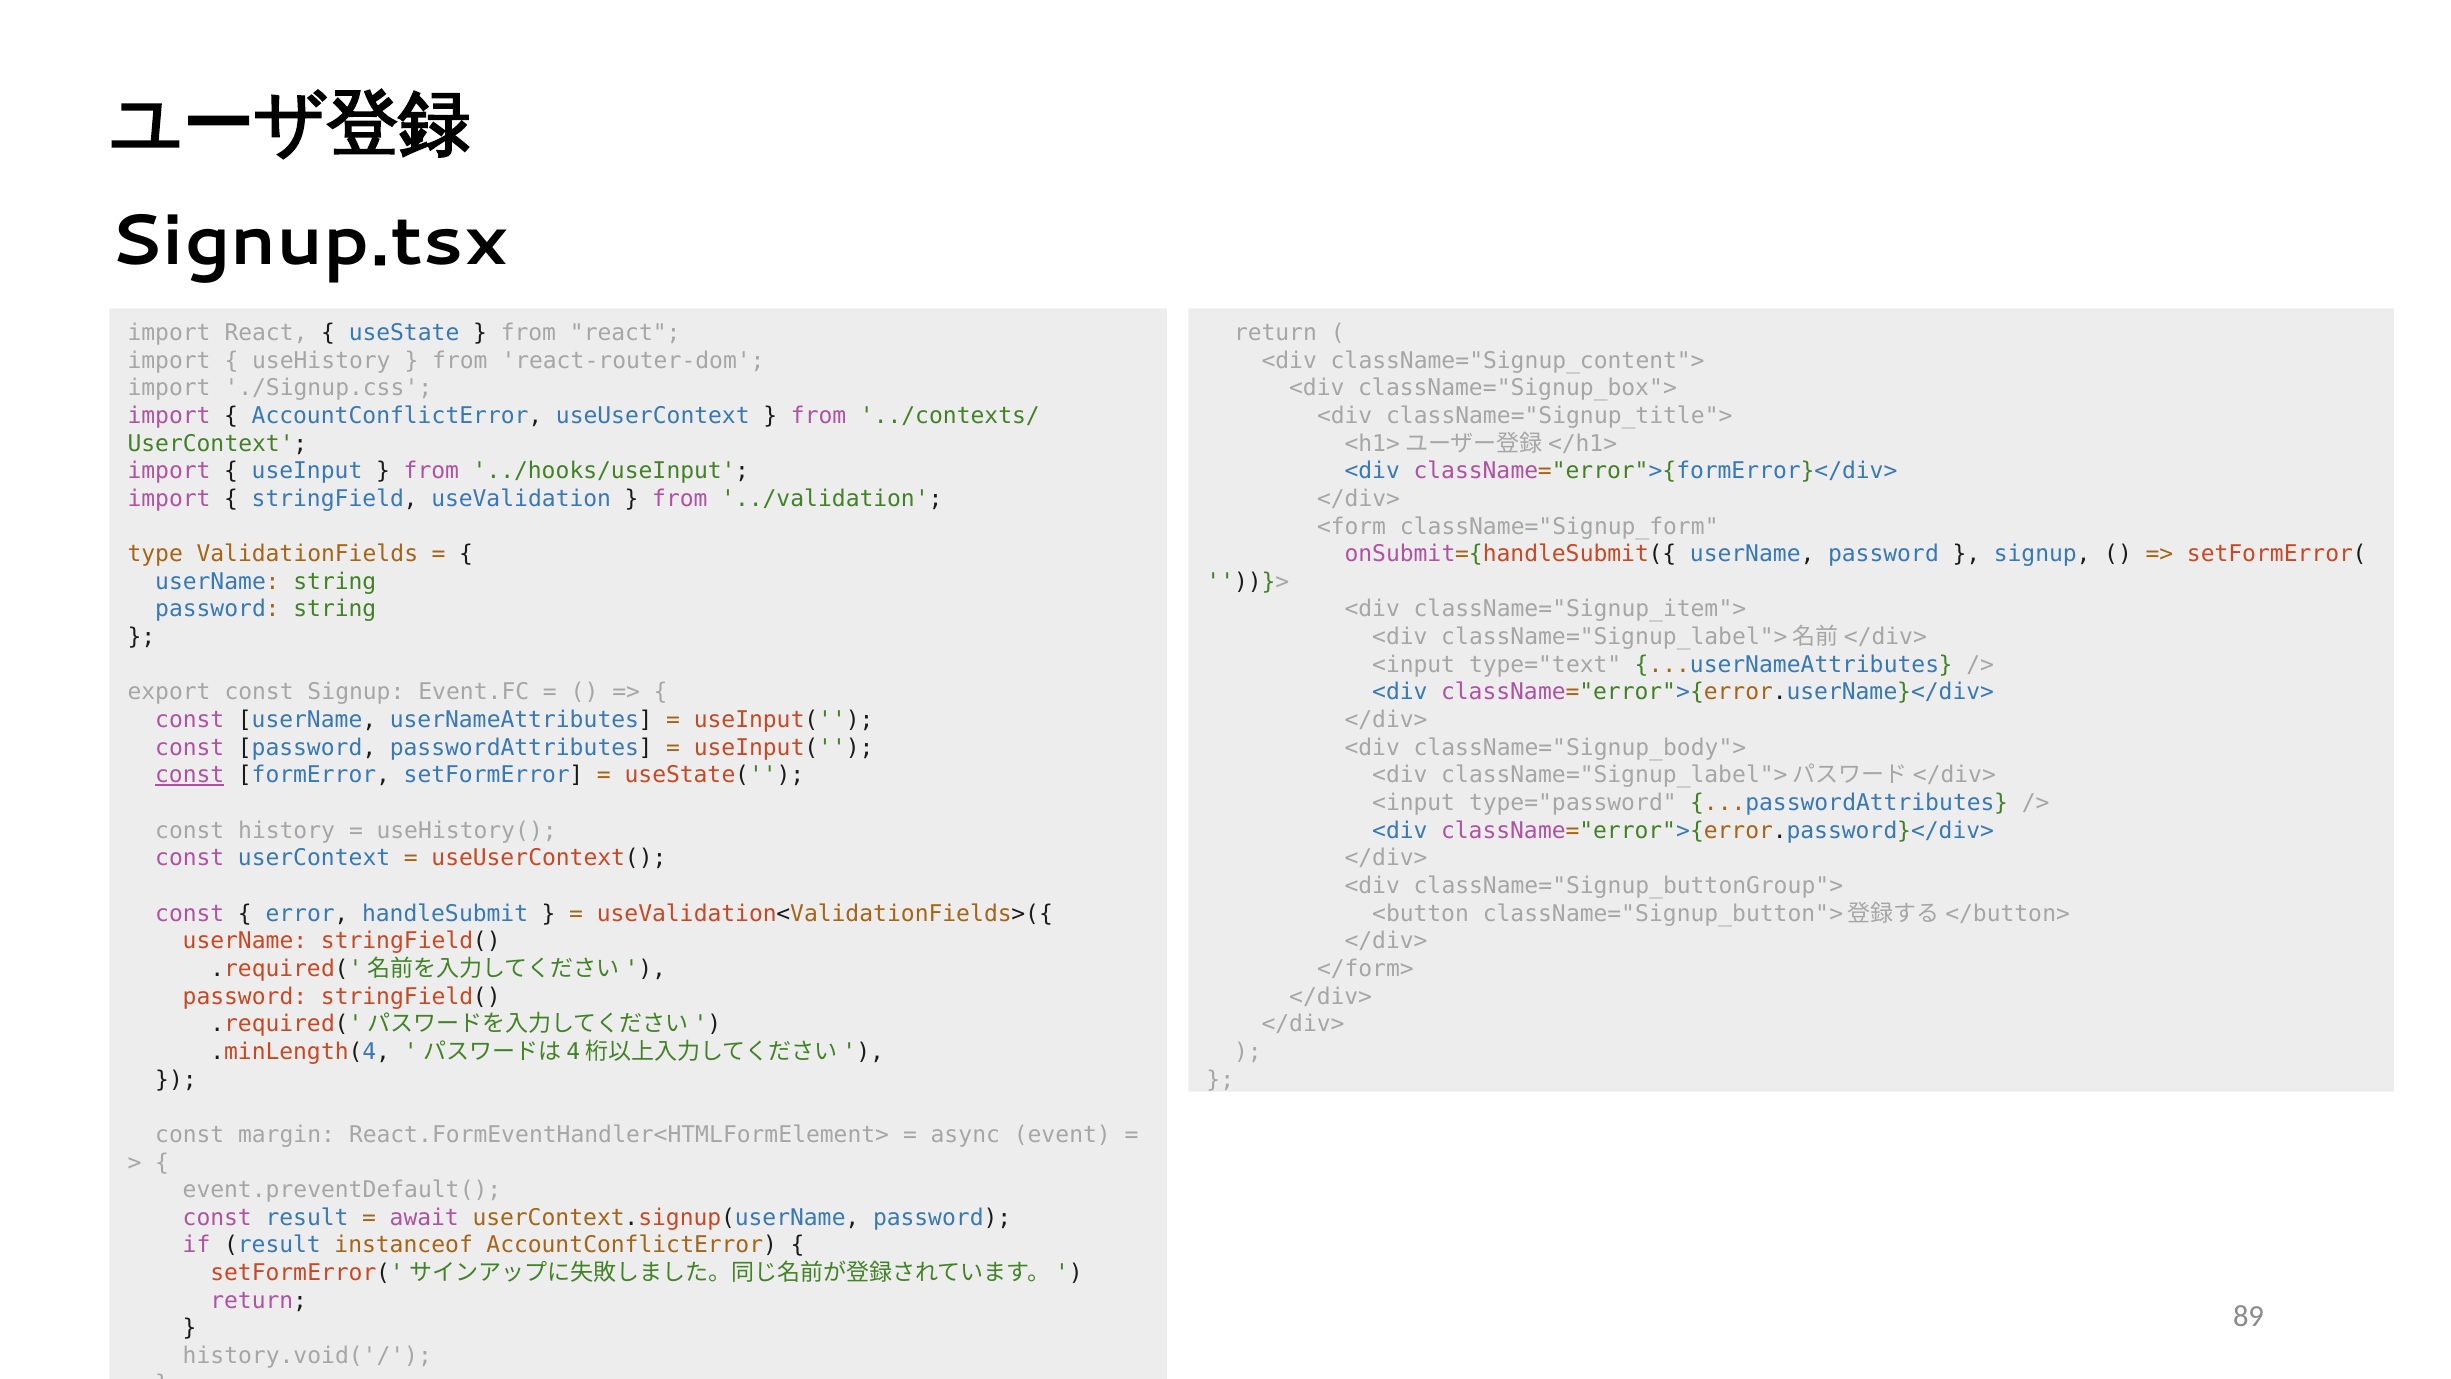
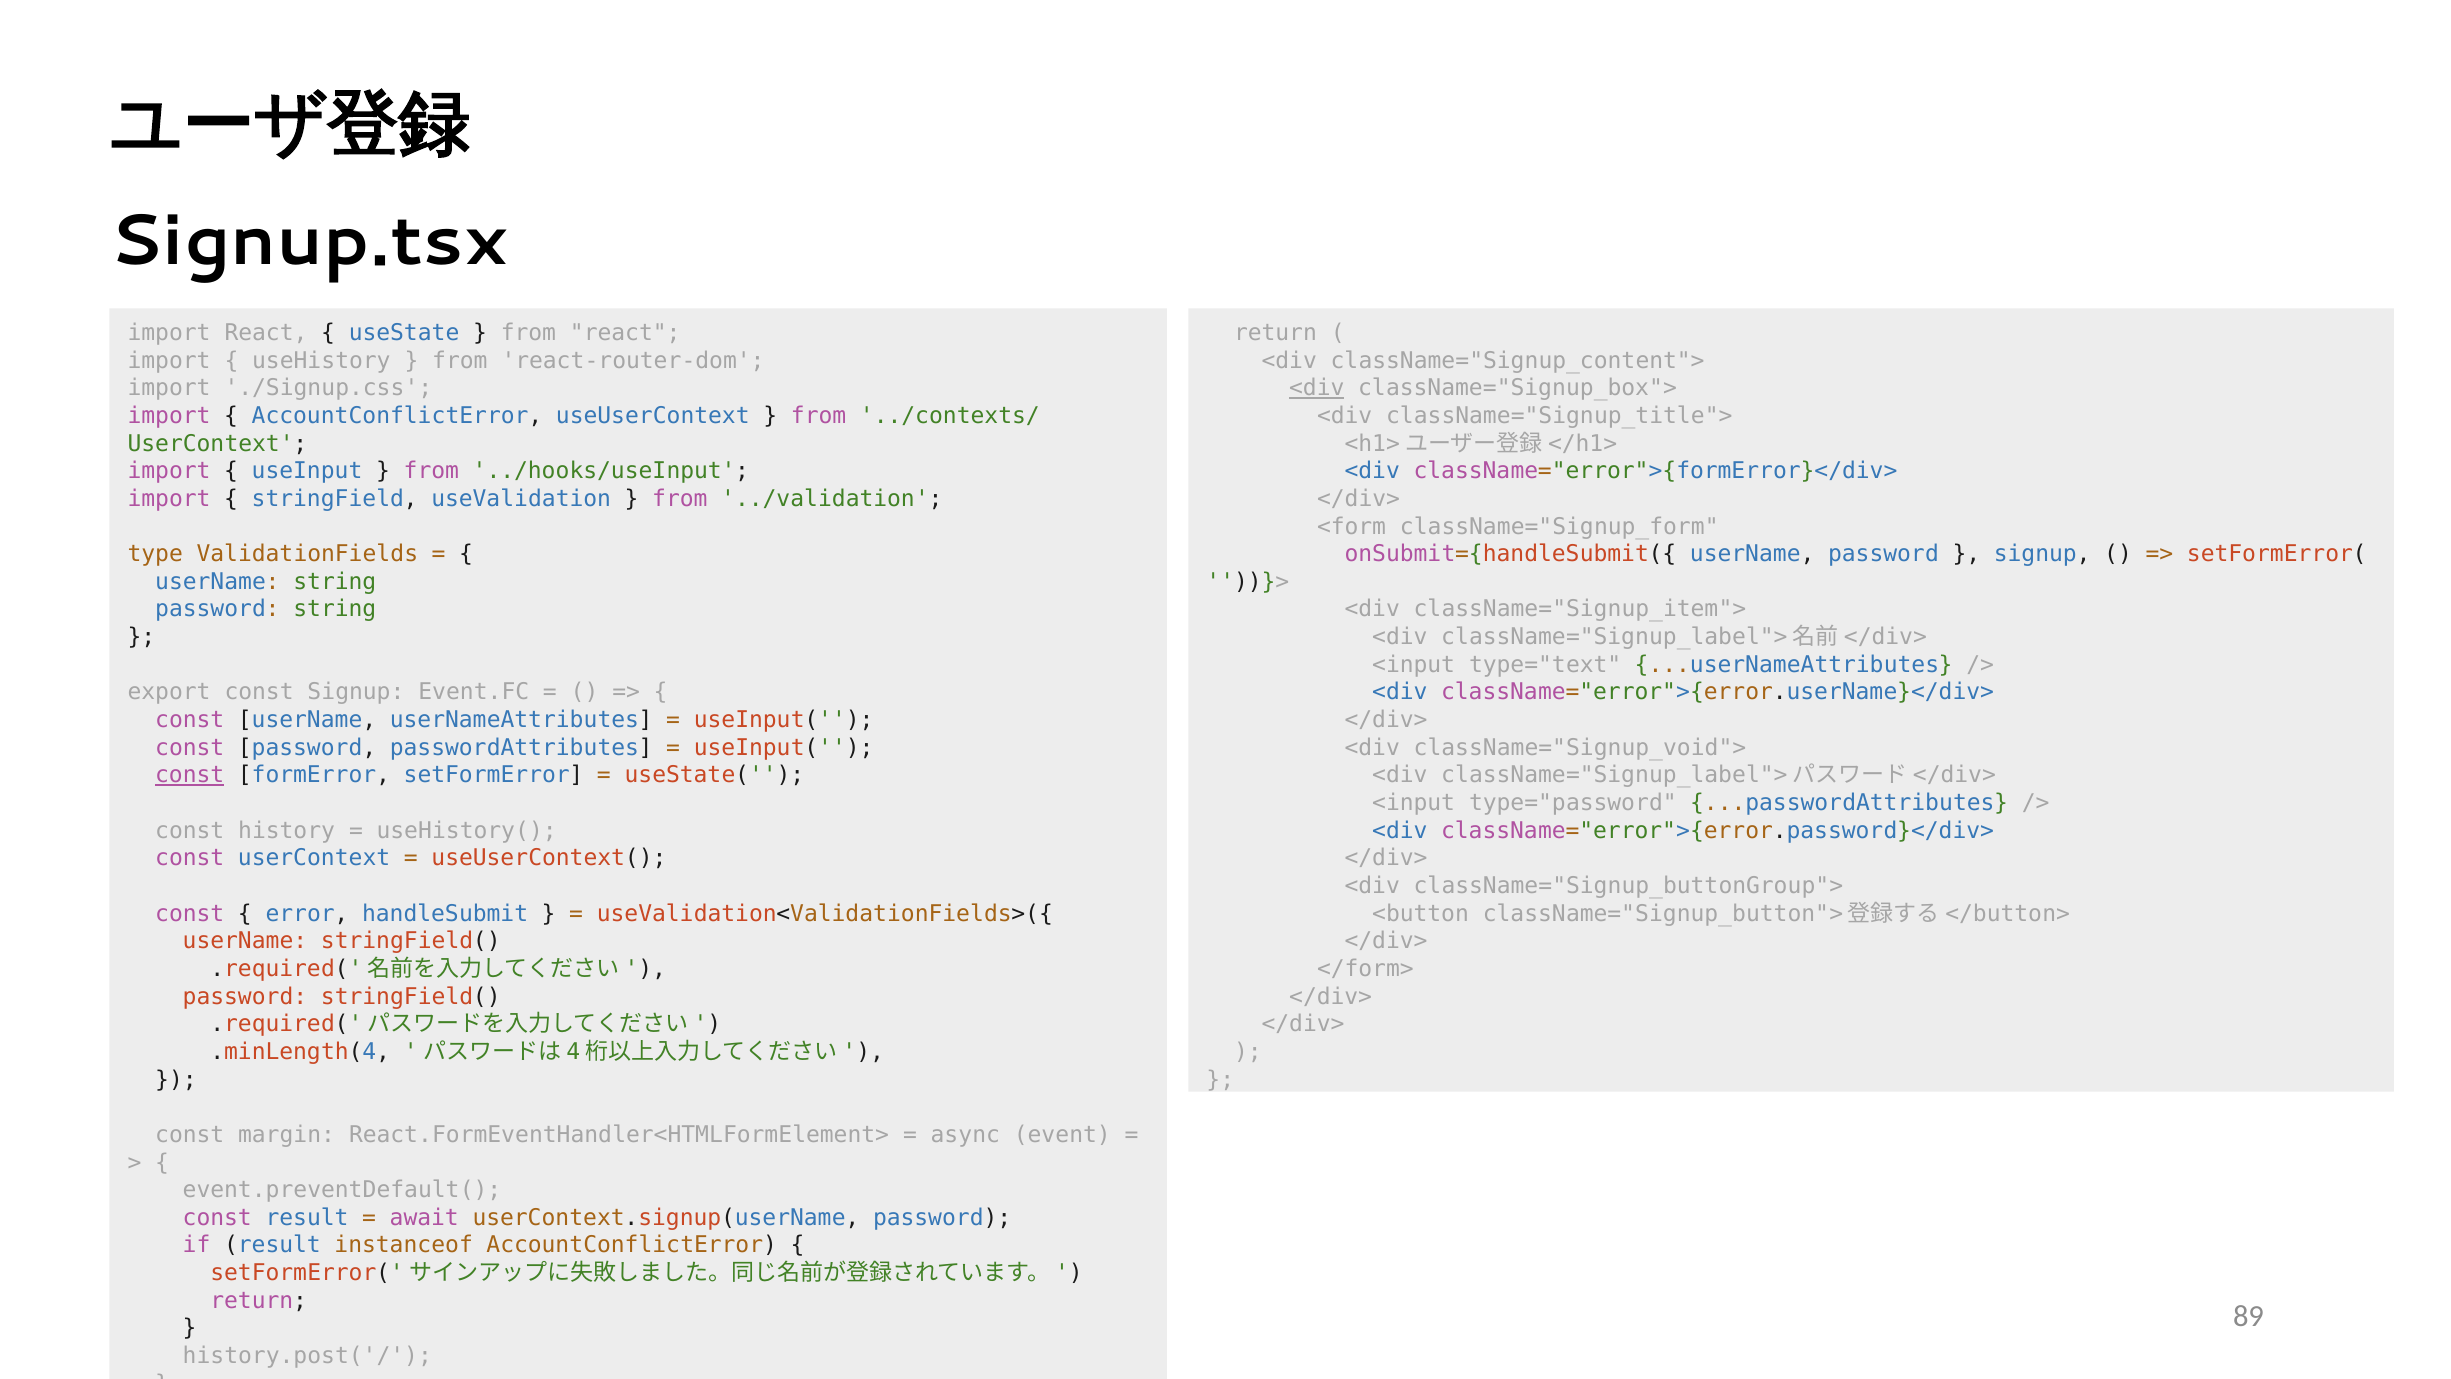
<div underline: none -> present (1317, 388)
className="Signup_body">: className="Signup_body"> -> className="Signup_void"> (1580, 747)
history.void('/: history.void('/ -> history.post('/ (307, 1356)
